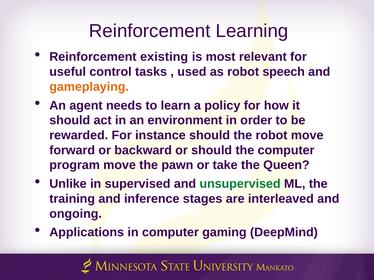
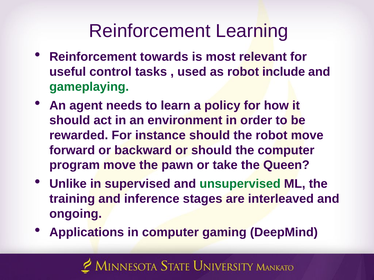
existing: existing -> towards (164, 57)
speech: speech -> include (284, 72)
gameplaying colour: orange -> green (89, 87)
